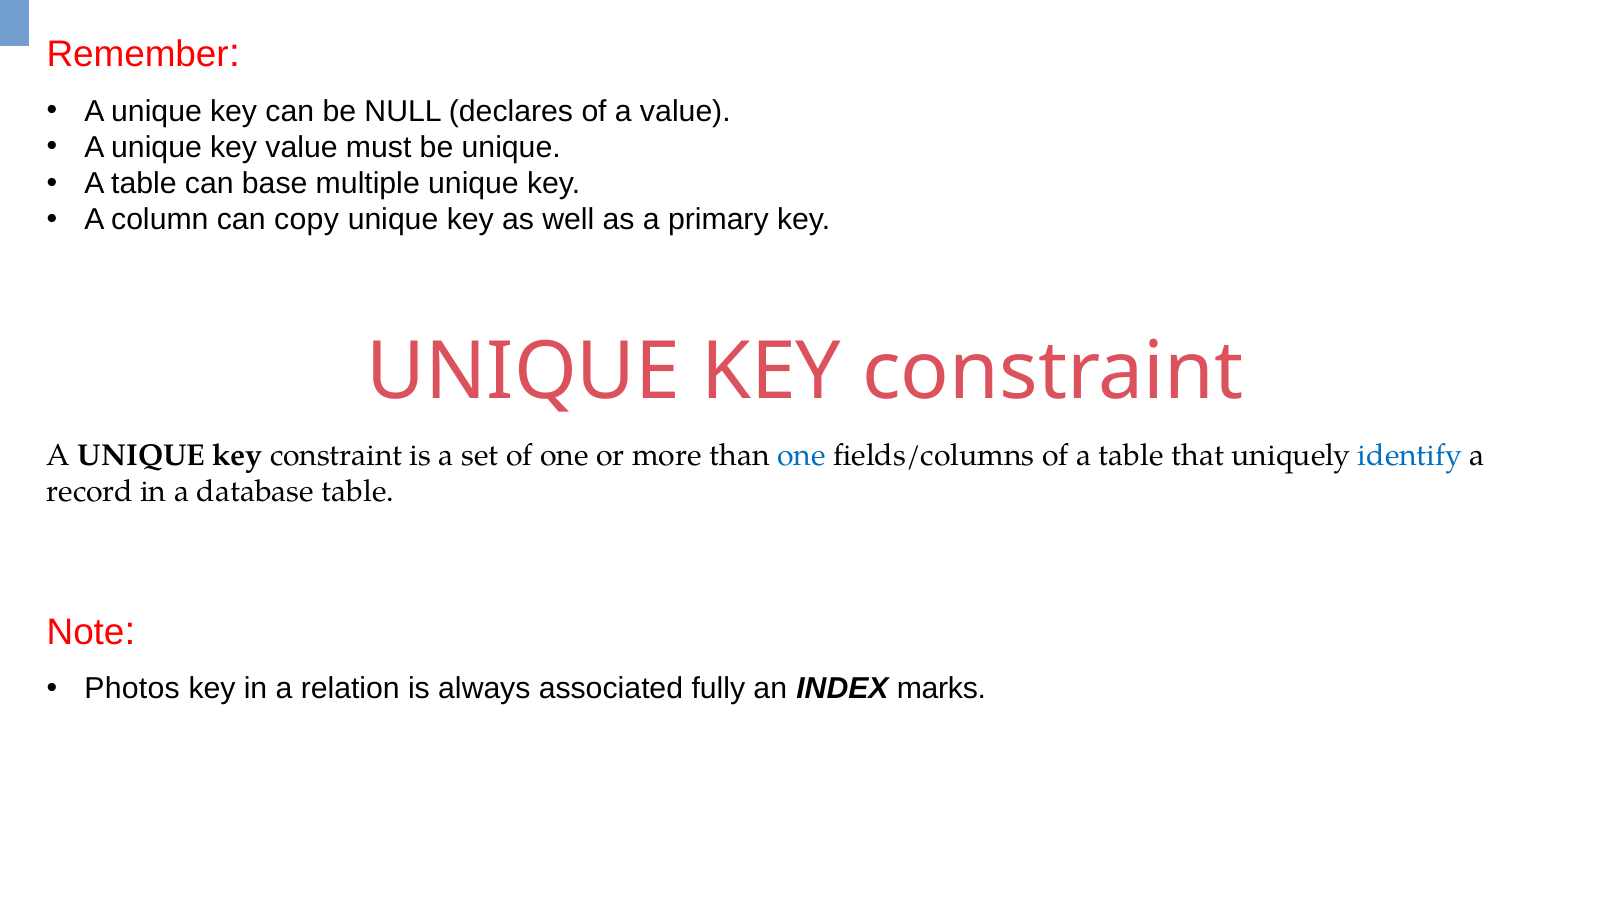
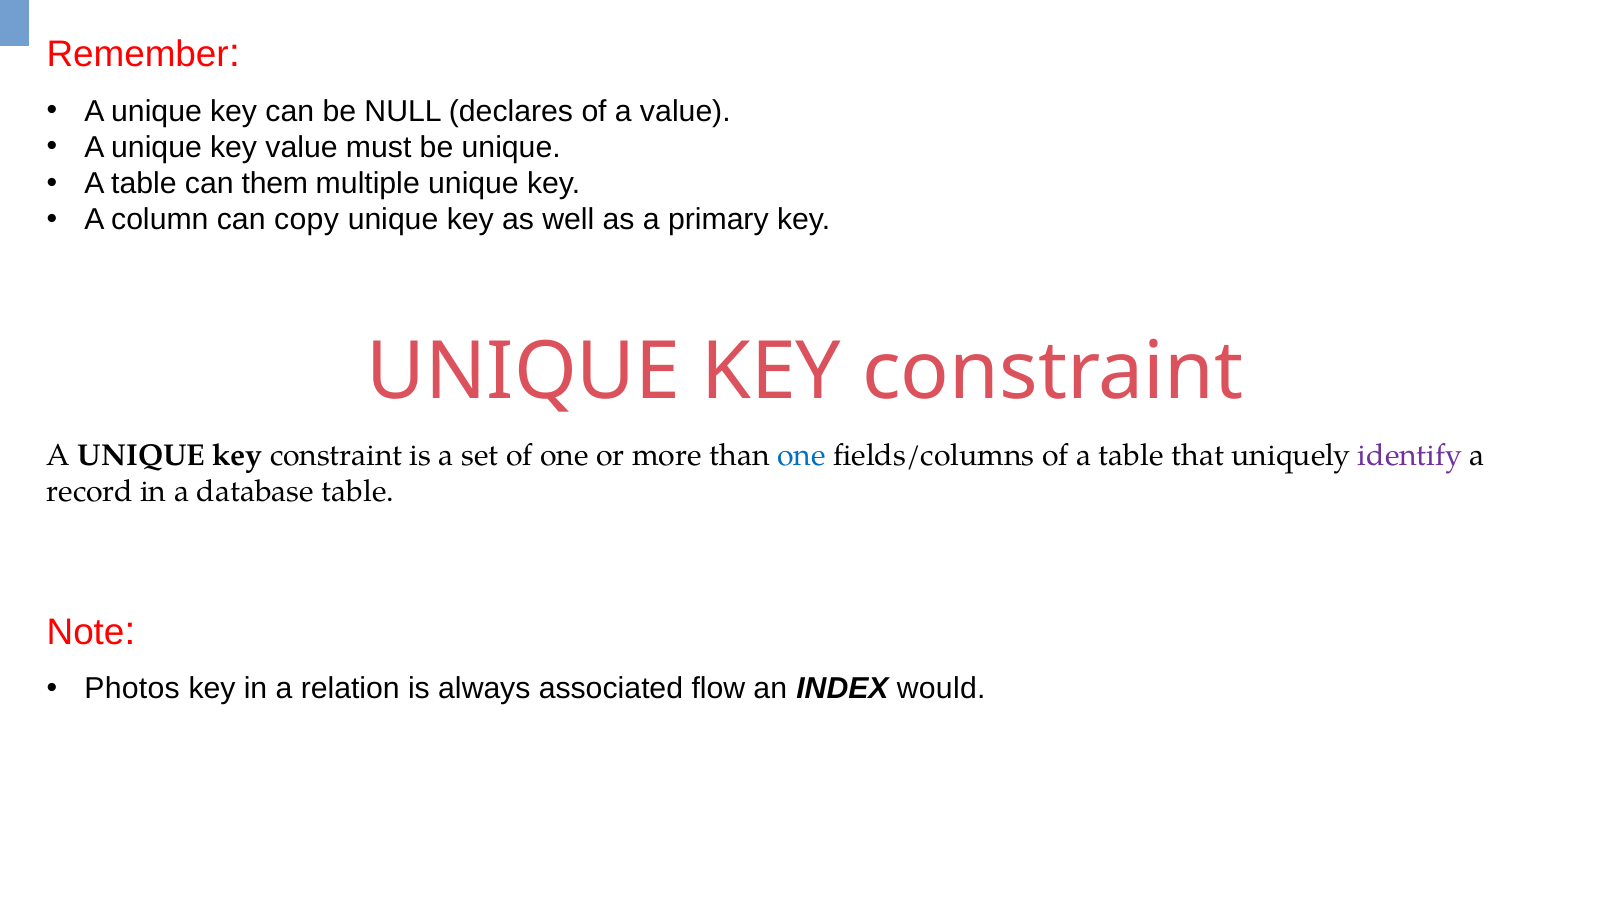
base: base -> them (275, 184)
identify colour: blue -> purple (1410, 455)
fully: fully -> flow (718, 689)
marks: marks -> would (941, 689)
